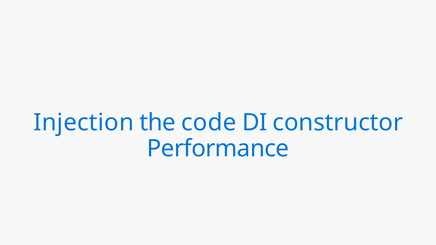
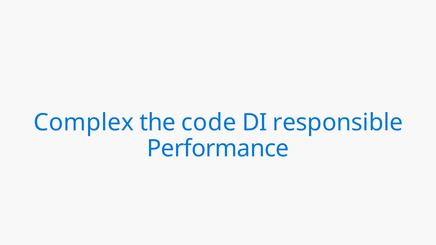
Injection: Injection -> Complex (84, 123)
constructor: constructor -> responsible (338, 123)
